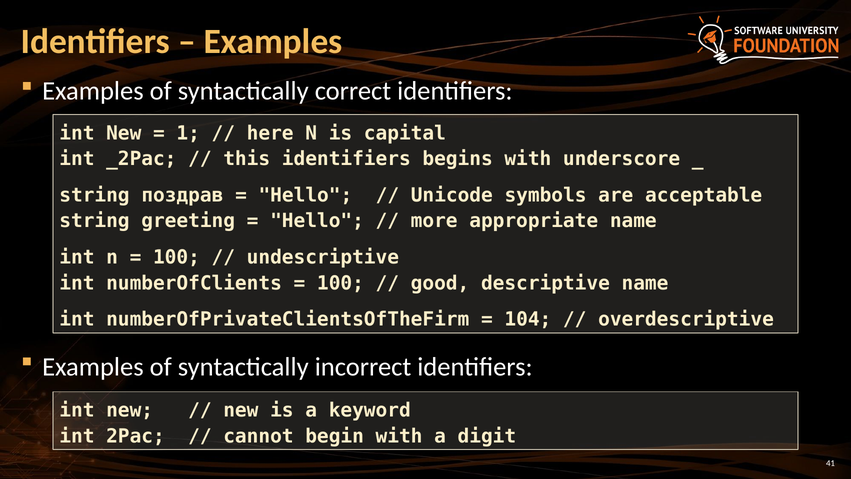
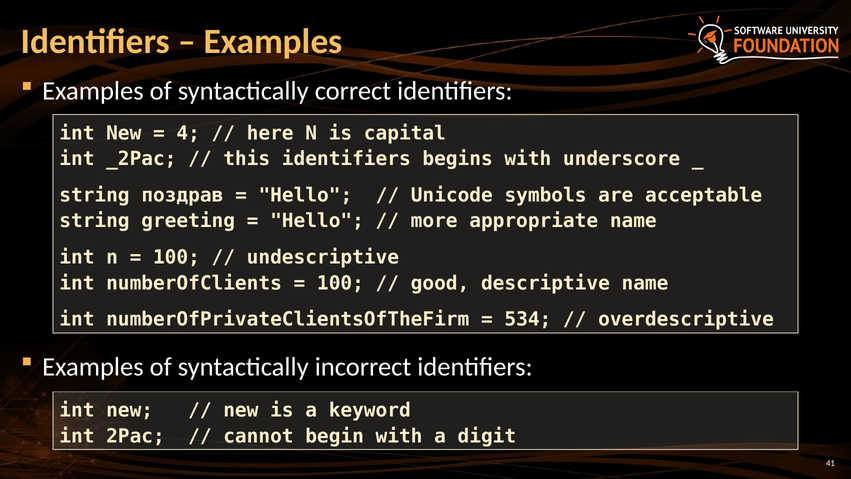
1: 1 -> 4 (188, 133)
104: 104 -> 534 (528, 319)
